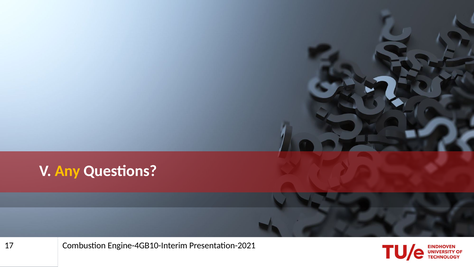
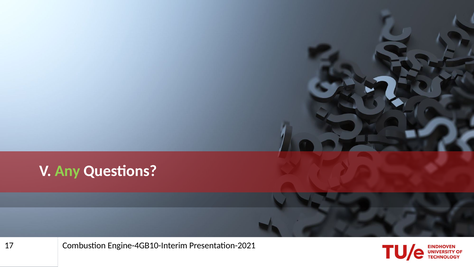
Any colour: yellow -> light green (67, 171)
